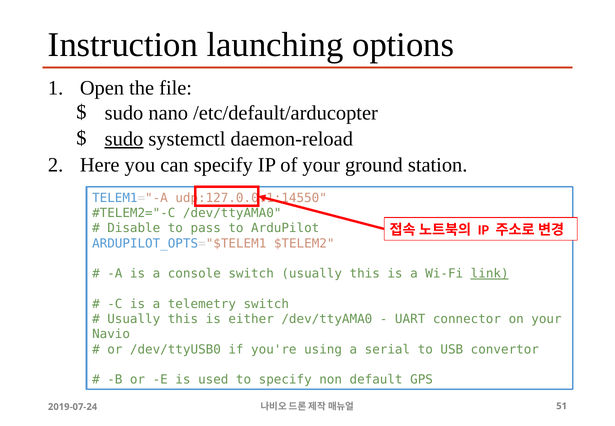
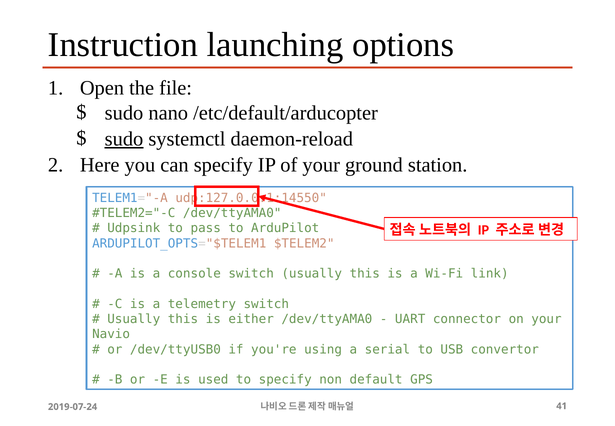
Disable: Disable -> Udpsink (134, 228)
link underline: present -> none (490, 274)
51: 51 -> 41 (562, 406)
